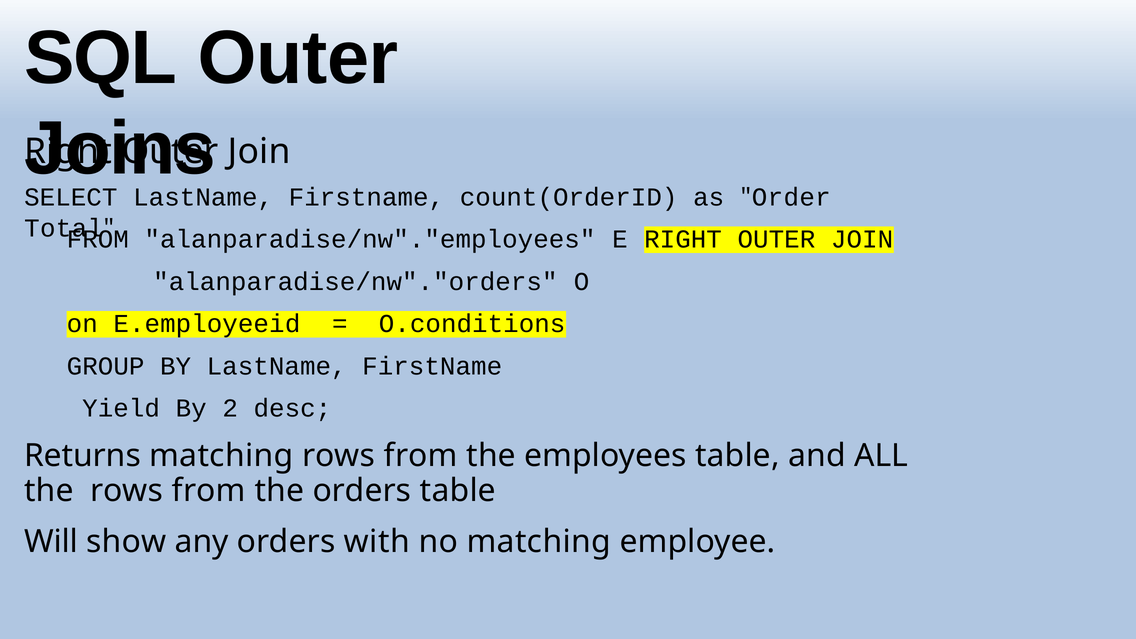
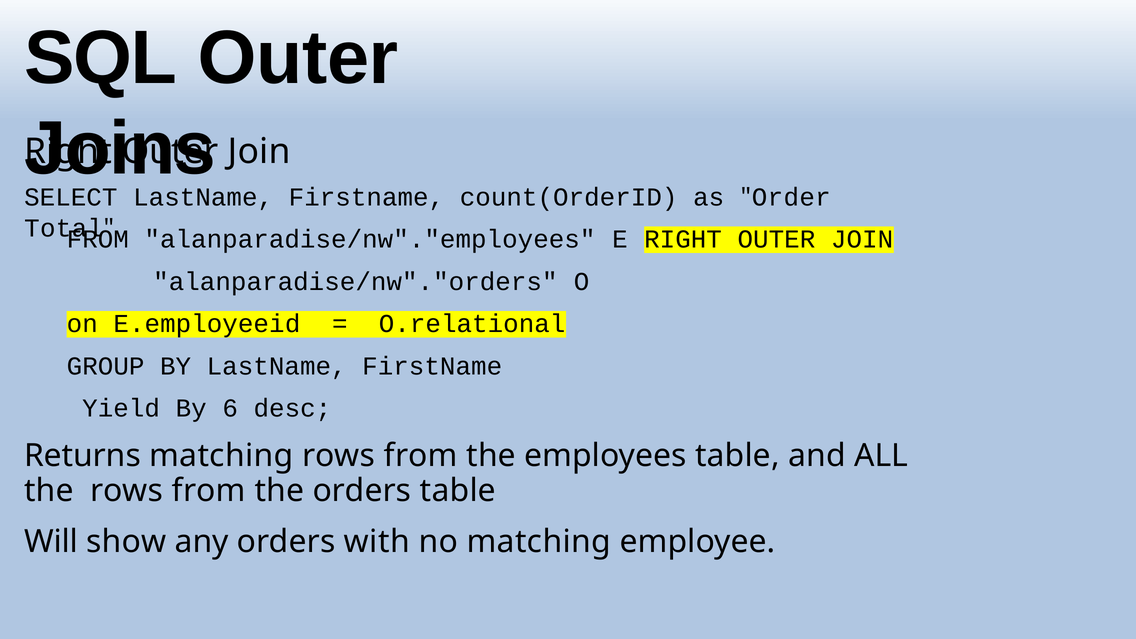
O.conditions: O.conditions -> O.relational (472, 324)
2: 2 -> 6 (230, 408)
